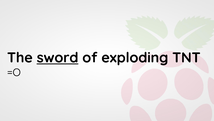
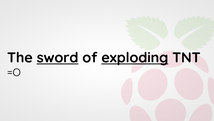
exploding underline: none -> present (135, 57)
